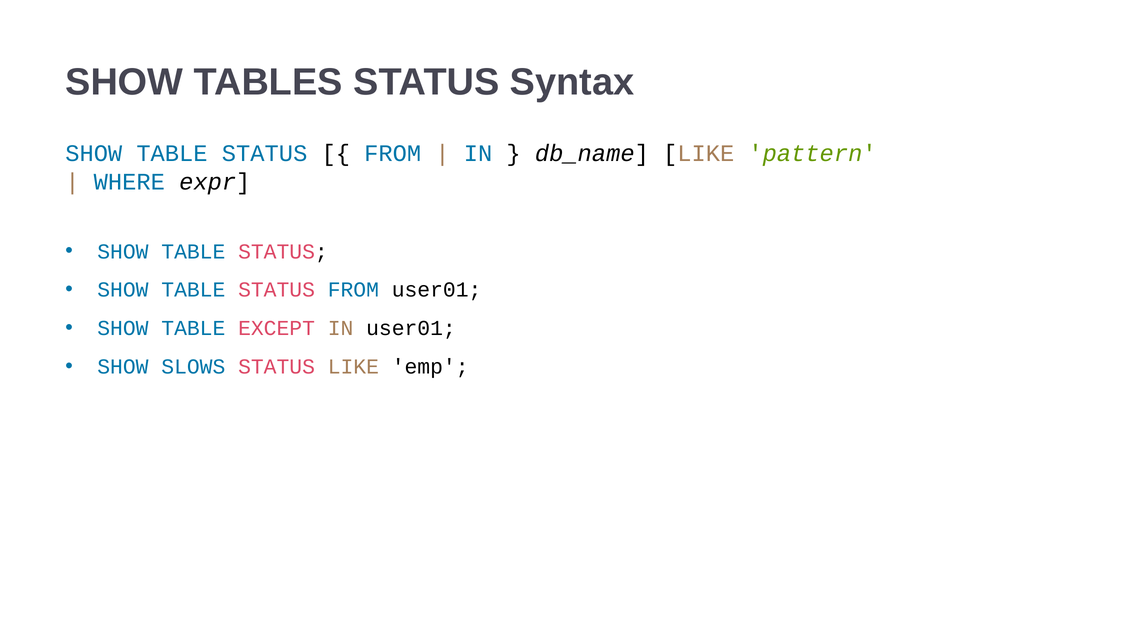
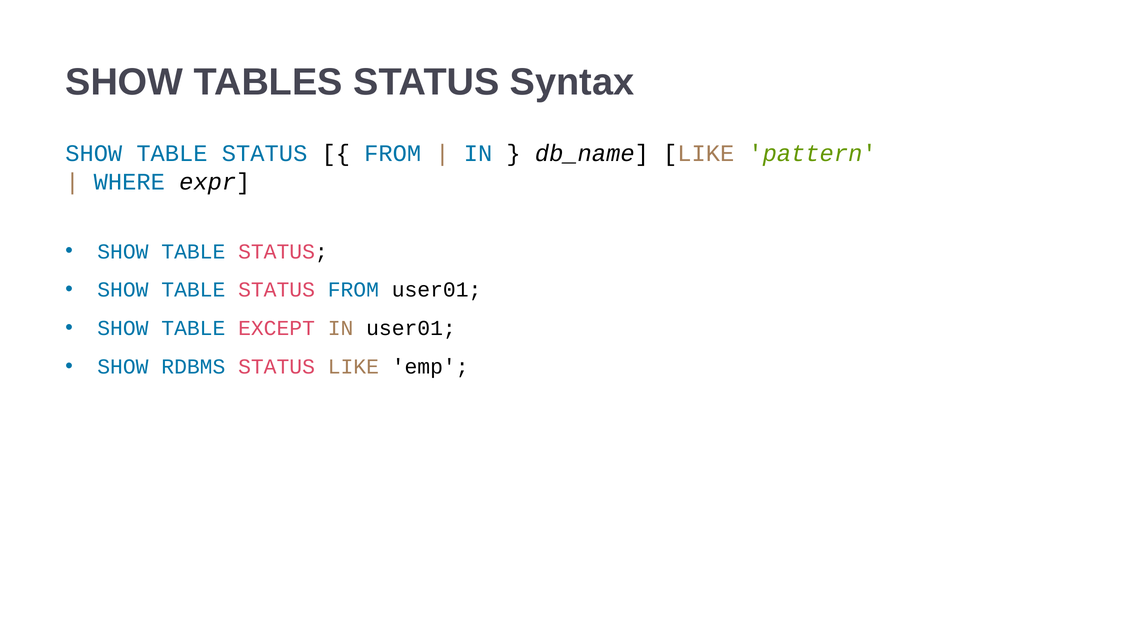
SLOWS: SLOWS -> RDBMS (193, 367)
